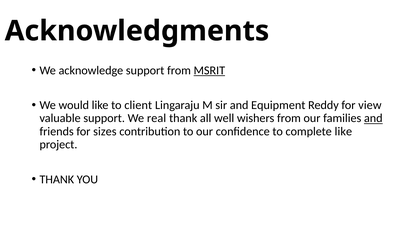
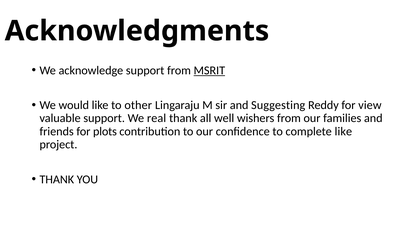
client: client -> other (138, 105)
Equipment: Equipment -> Suggesting (278, 105)
and underline: present -> none (373, 118)
sizes: sizes -> plots (105, 131)
